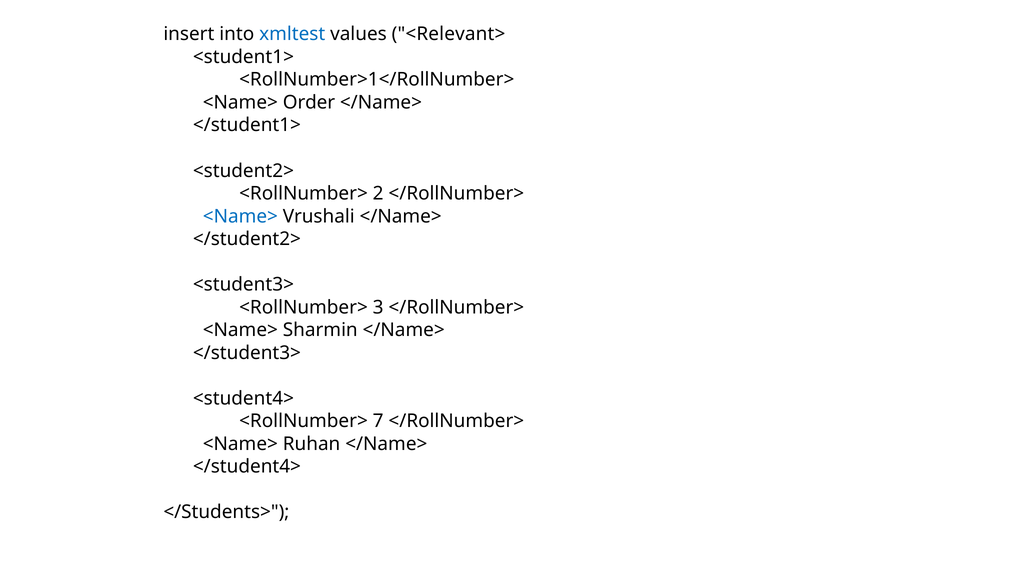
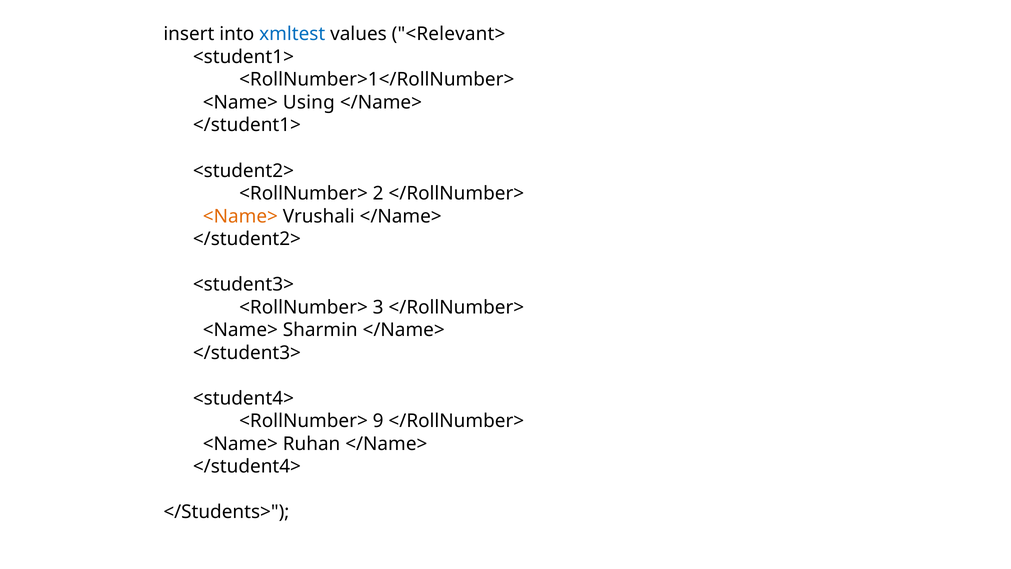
Order: Order -> Using (309, 102)
<Name> colour: blue -> orange (240, 216)
7: 7 -> 9 (378, 421)
